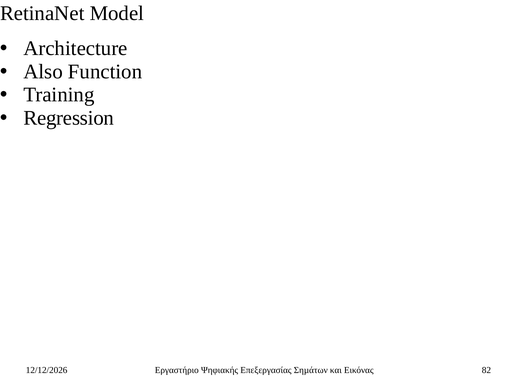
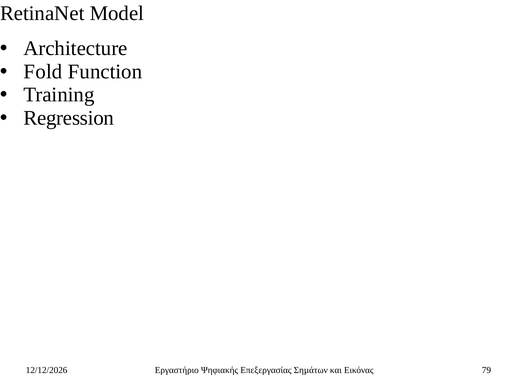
Also: Also -> Fold (43, 72)
82: 82 -> 79 (486, 371)
